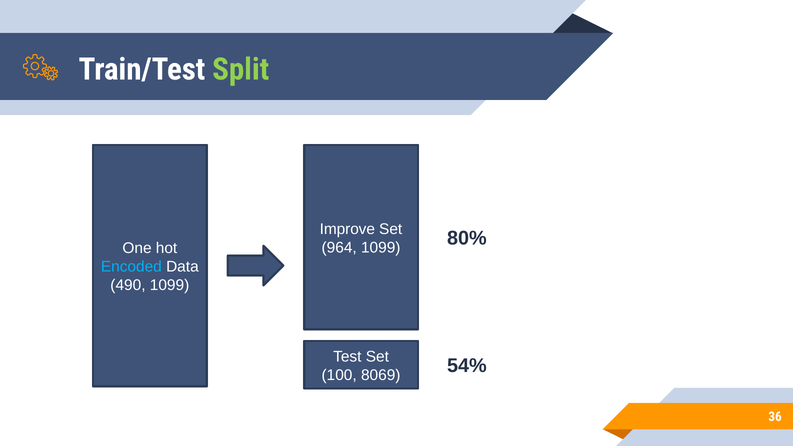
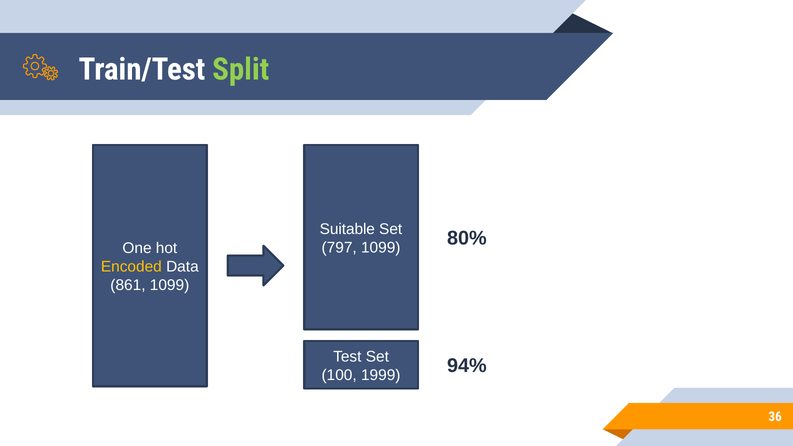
Improve: Improve -> Suitable (347, 229)
964: 964 -> 797 (339, 247)
Encoded colour: light blue -> yellow (131, 267)
490: 490 -> 861 (128, 285)
54%: 54% -> 94% (467, 366)
8069: 8069 -> 1999 (381, 375)
